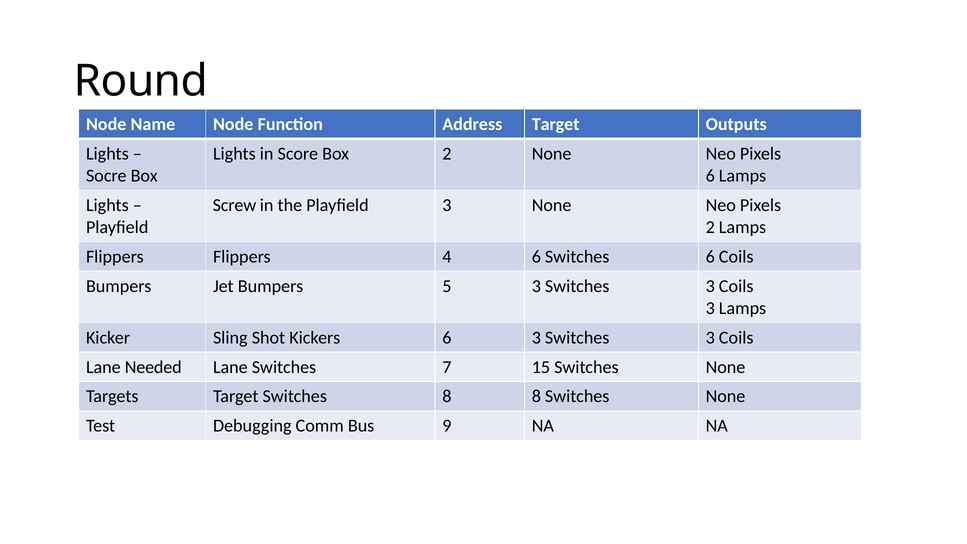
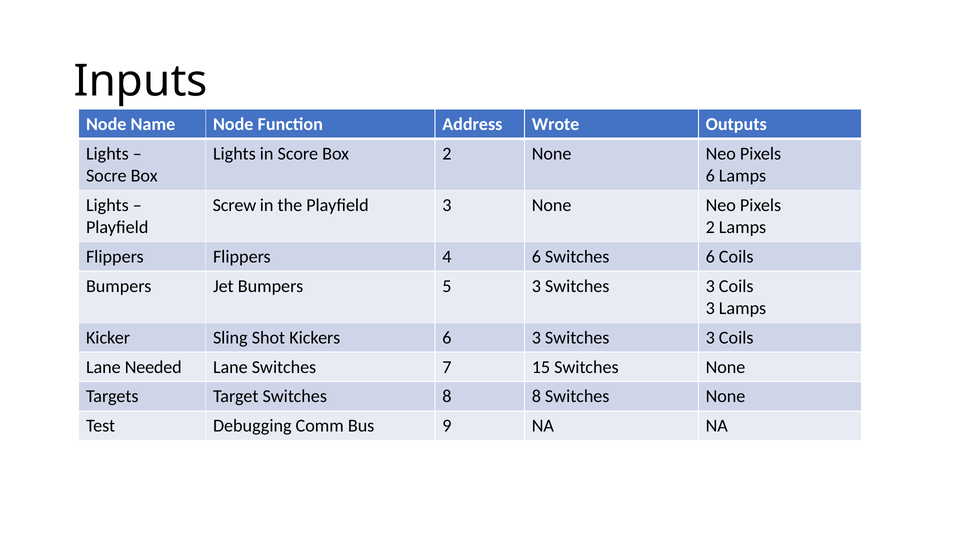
Round: Round -> Inputs (141, 81)
Address Target: Target -> Wrote (556, 124)
